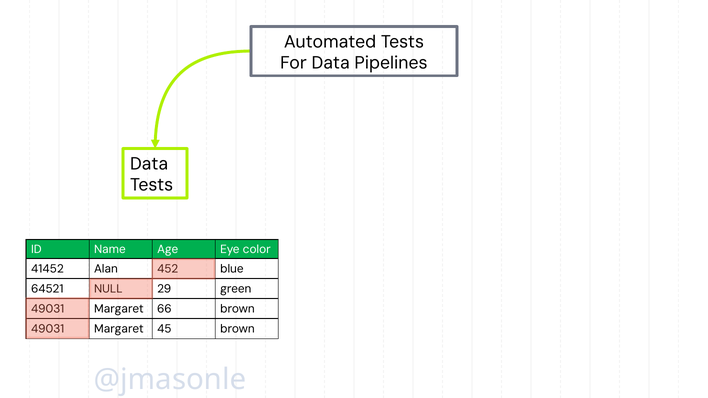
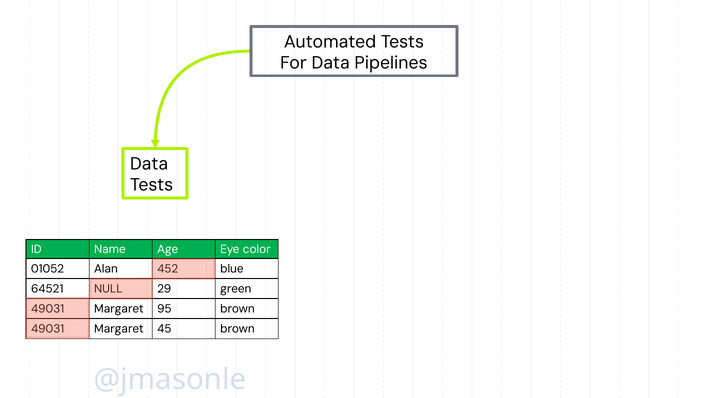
41452: 41452 -> 01052 (48, 269)
66: 66 -> 95 (164, 309)
